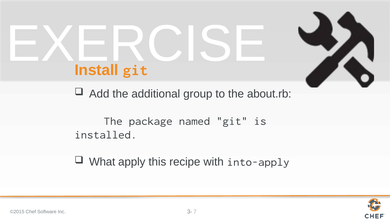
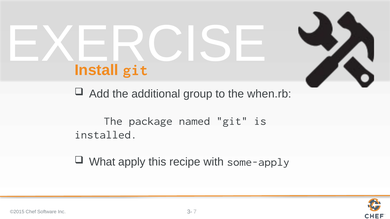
about.rb: about.rb -> when.rb (269, 94)
into-apply: into-apply -> some-apply (258, 162)
